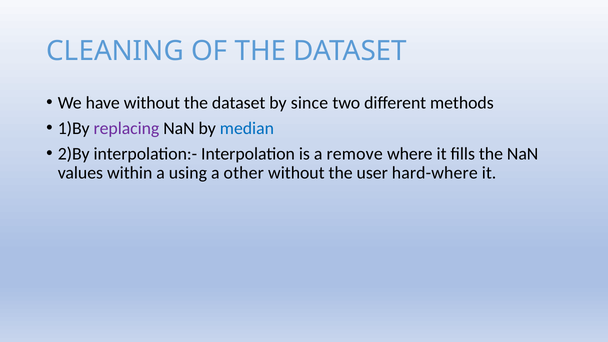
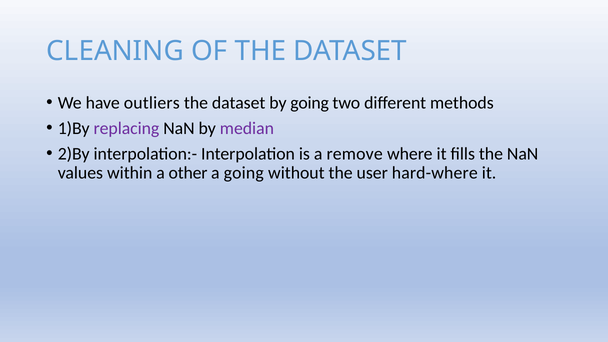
have without: without -> outliers (152, 103)
by since: since -> going (310, 103)
median colour: blue -> purple (247, 128)
using: using -> other (188, 173)
a other: other -> going (244, 173)
